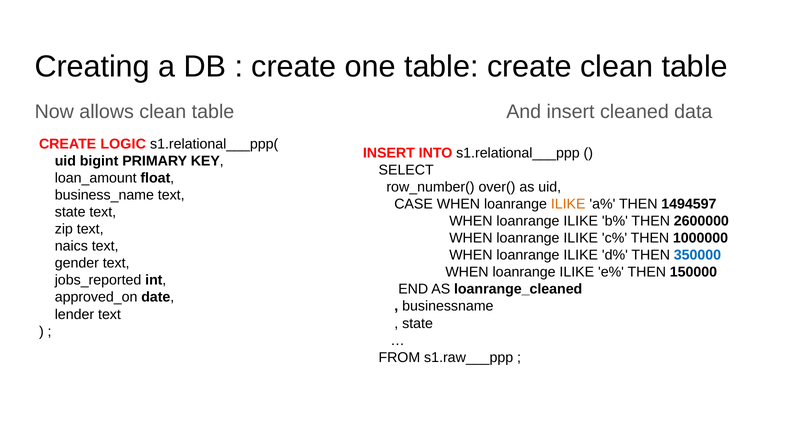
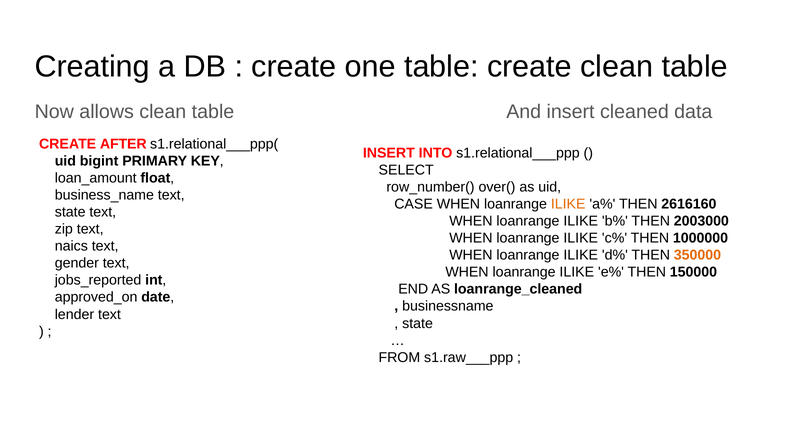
LOGIC: LOGIC -> AFTER (123, 144)
1494597: 1494597 -> 2616160 (689, 204)
2600000: 2600000 -> 2003000 (701, 221)
350000 colour: blue -> orange (697, 255)
